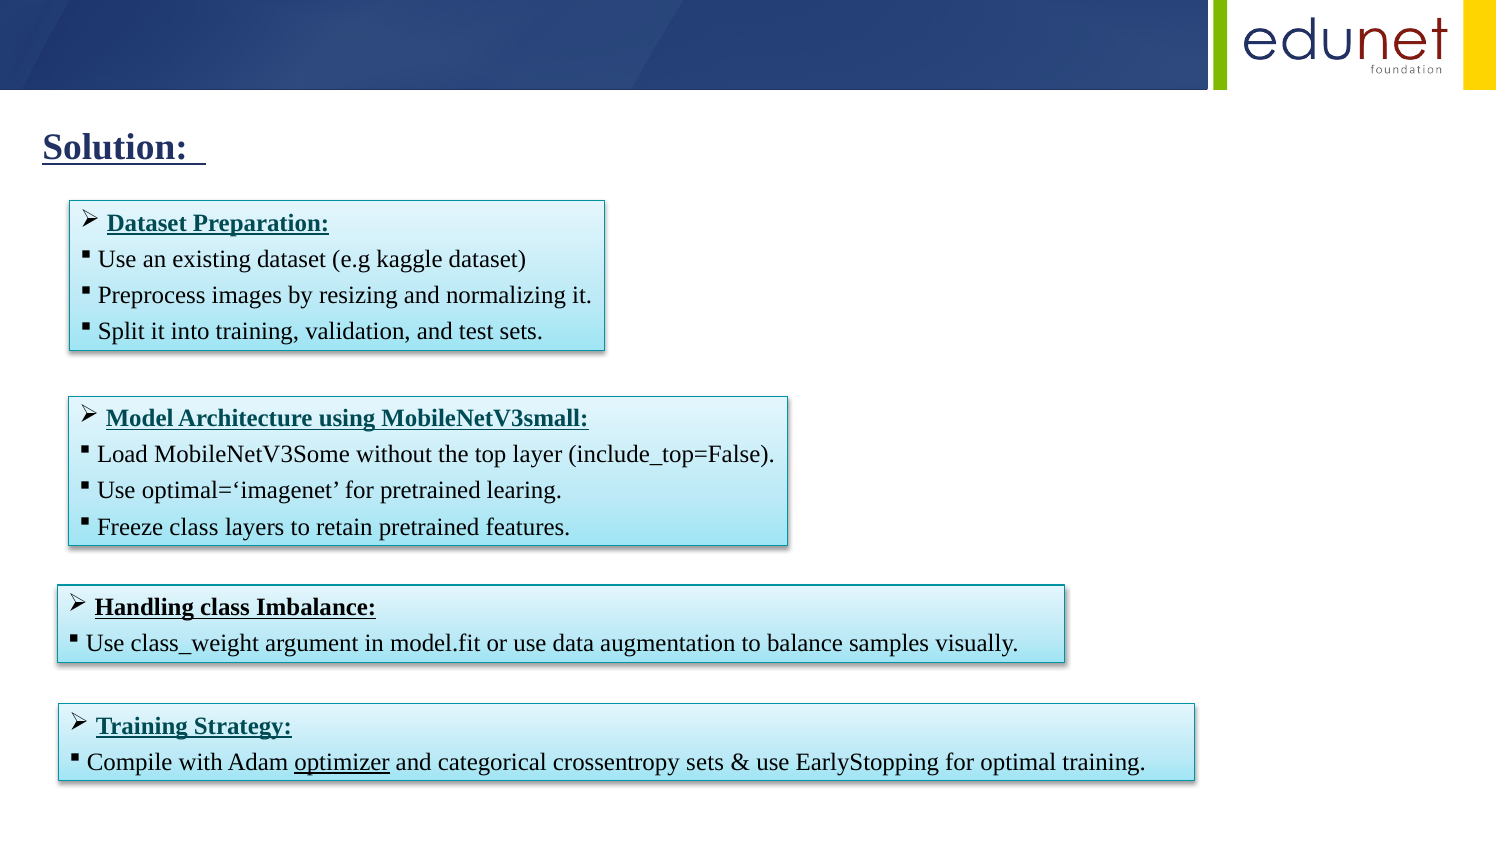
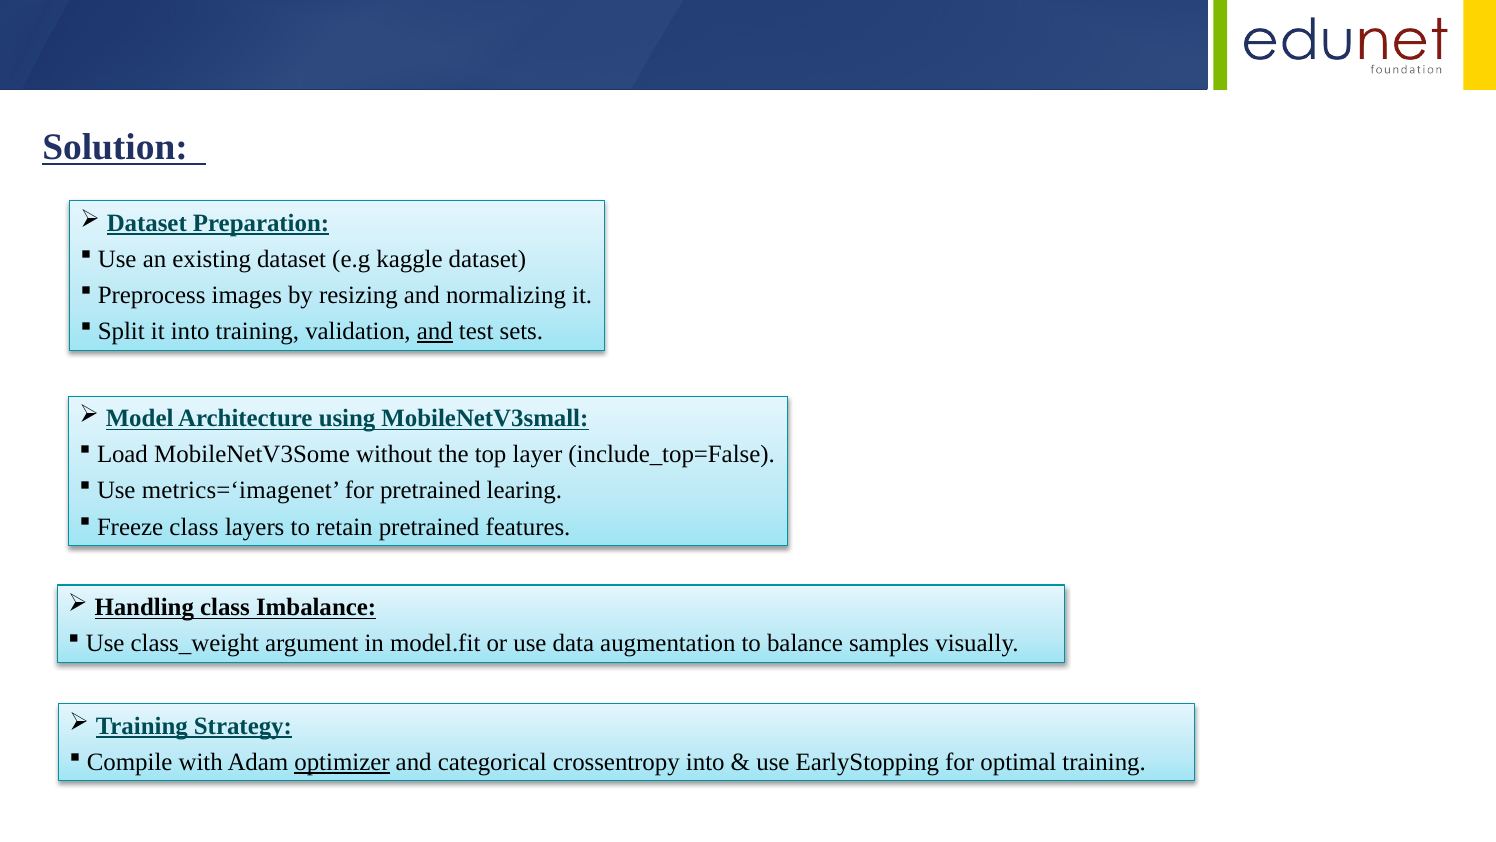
and underline: none -> present (435, 331)
optimal=‘imagenet: optimal=‘imagenet -> metrics=‘imagenet (241, 490)
crossentropy sets: sets -> into (705, 762)
